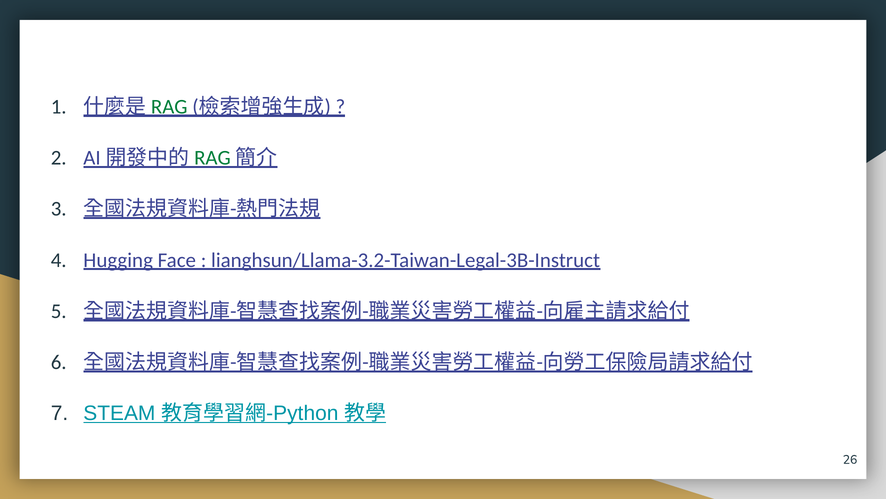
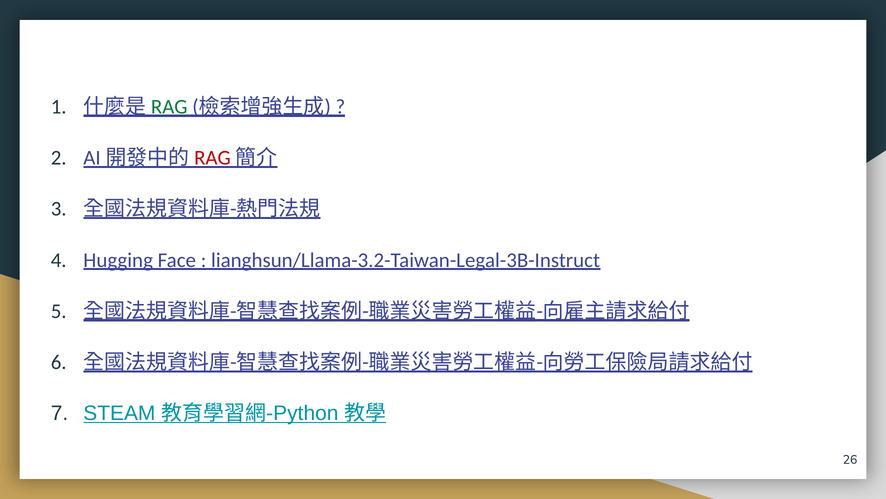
RAG colour: green -> red (212, 158)
